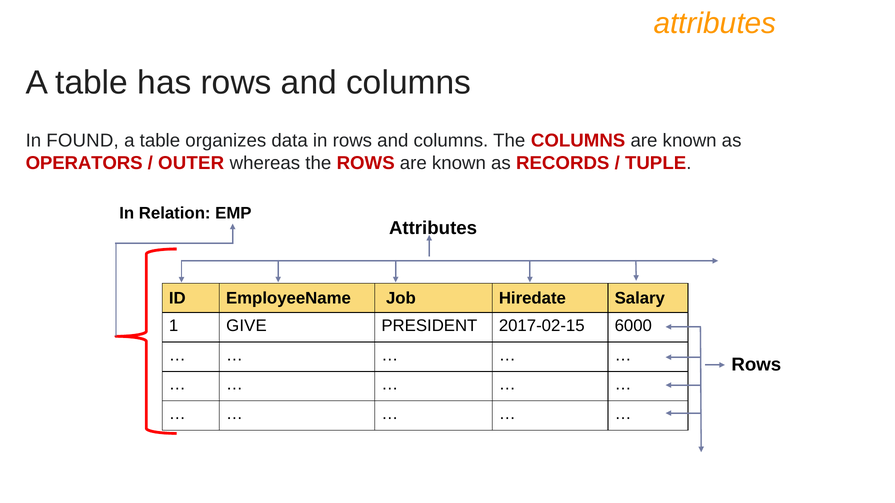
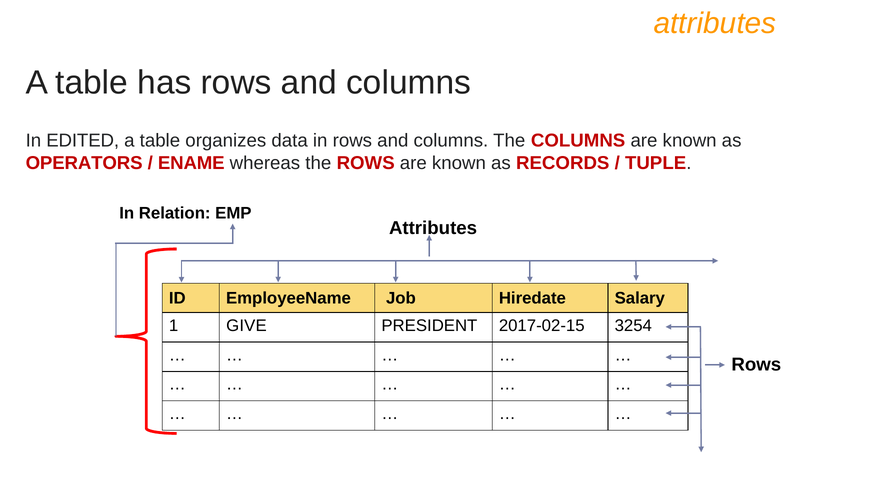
FOUND: FOUND -> EDITED (83, 141)
OUTER: OUTER -> ENAME (191, 163)
6000: 6000 -> 3254 (633, 326)
